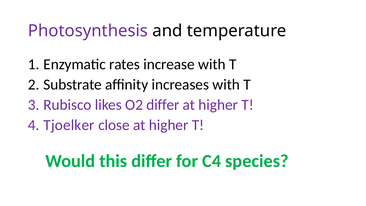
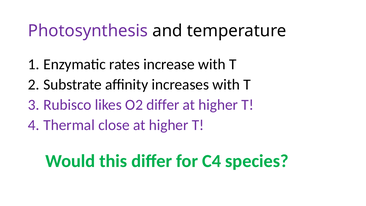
Tjoelker: Tjoelker -> Thermal (69, 125)
